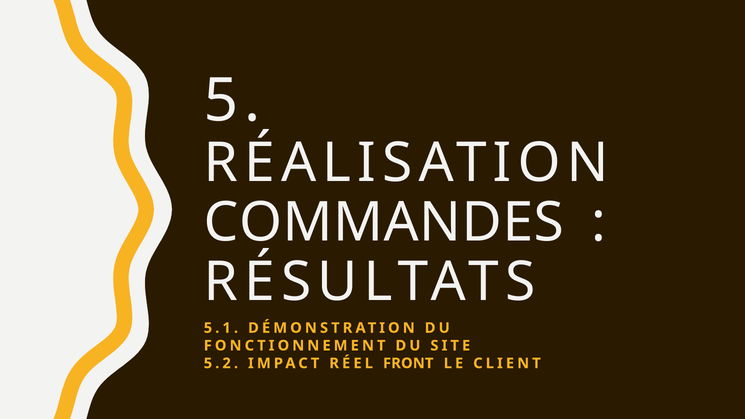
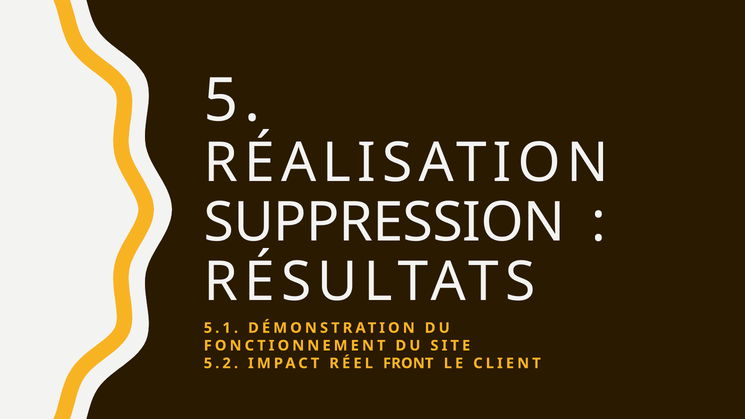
COMMANDES: COMMANDES -> SUPPRESSION (384, 223)
